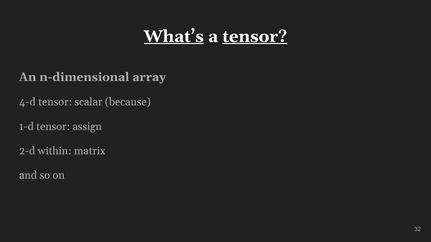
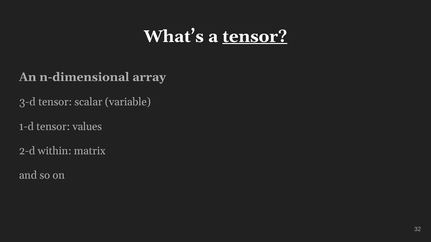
What’s underline: present -> none (174, 37)
4-d: 4-d -> 3-d (27, 102)
because: because -> variable (128, 102)
assign: assign -> values (87, 127)
